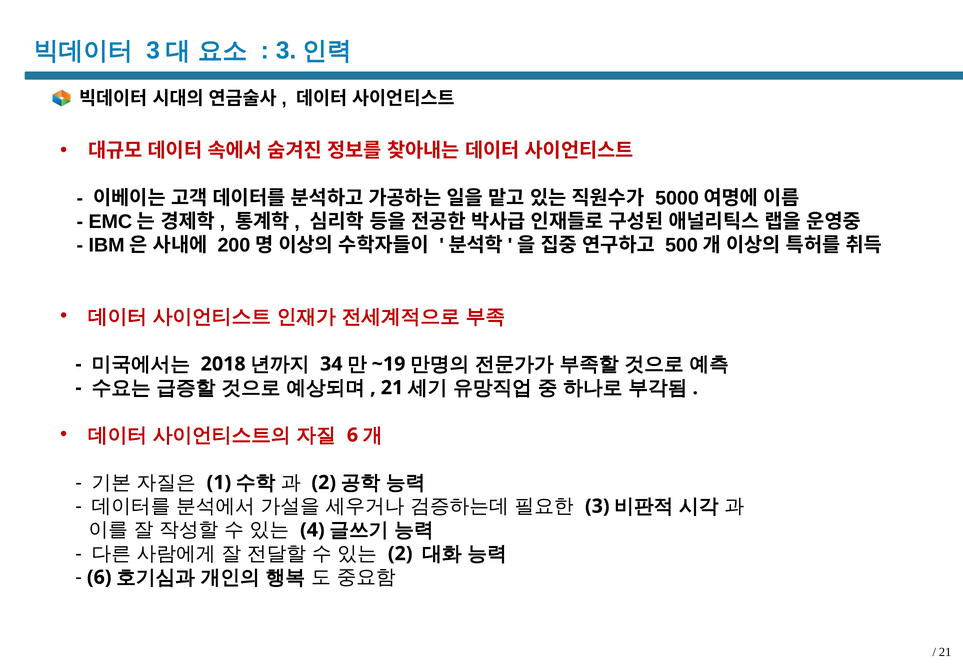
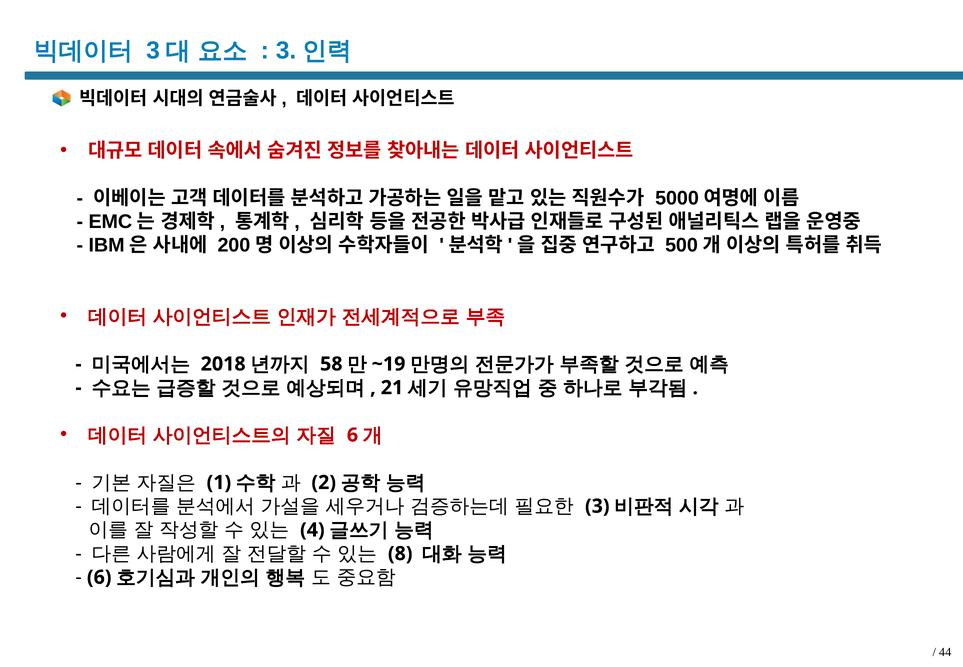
34: 34 -> 58 (331, 364)
2: 2 -> 8 (400, 553)
21: 21 -> 44 (945, 652)
